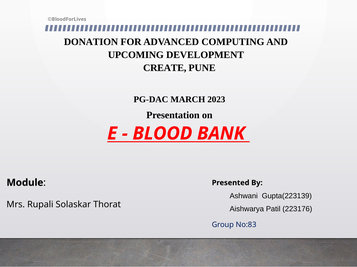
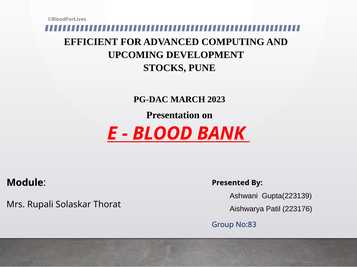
DONATION: DONATION -> EFFICIENT (91, 42)
CREATE: CREATE -> STOCKS (165, 68)
